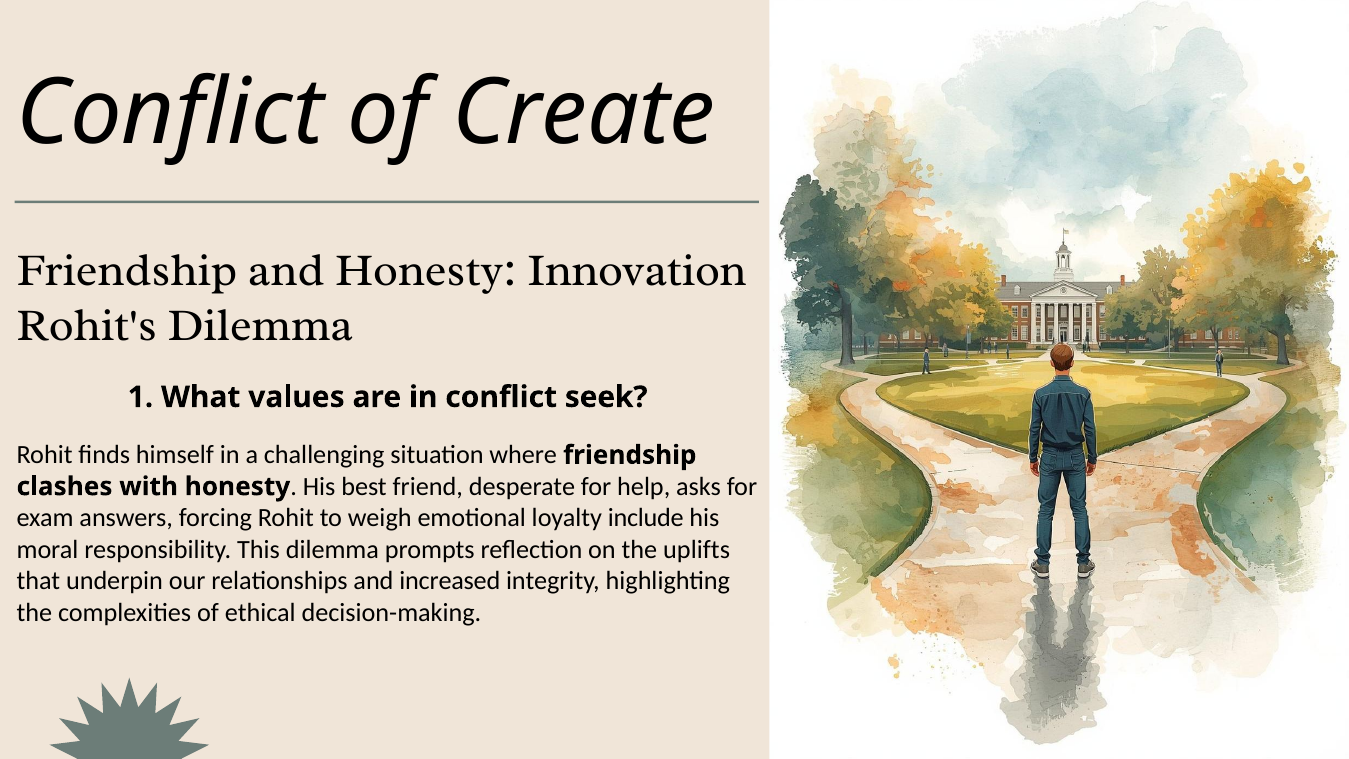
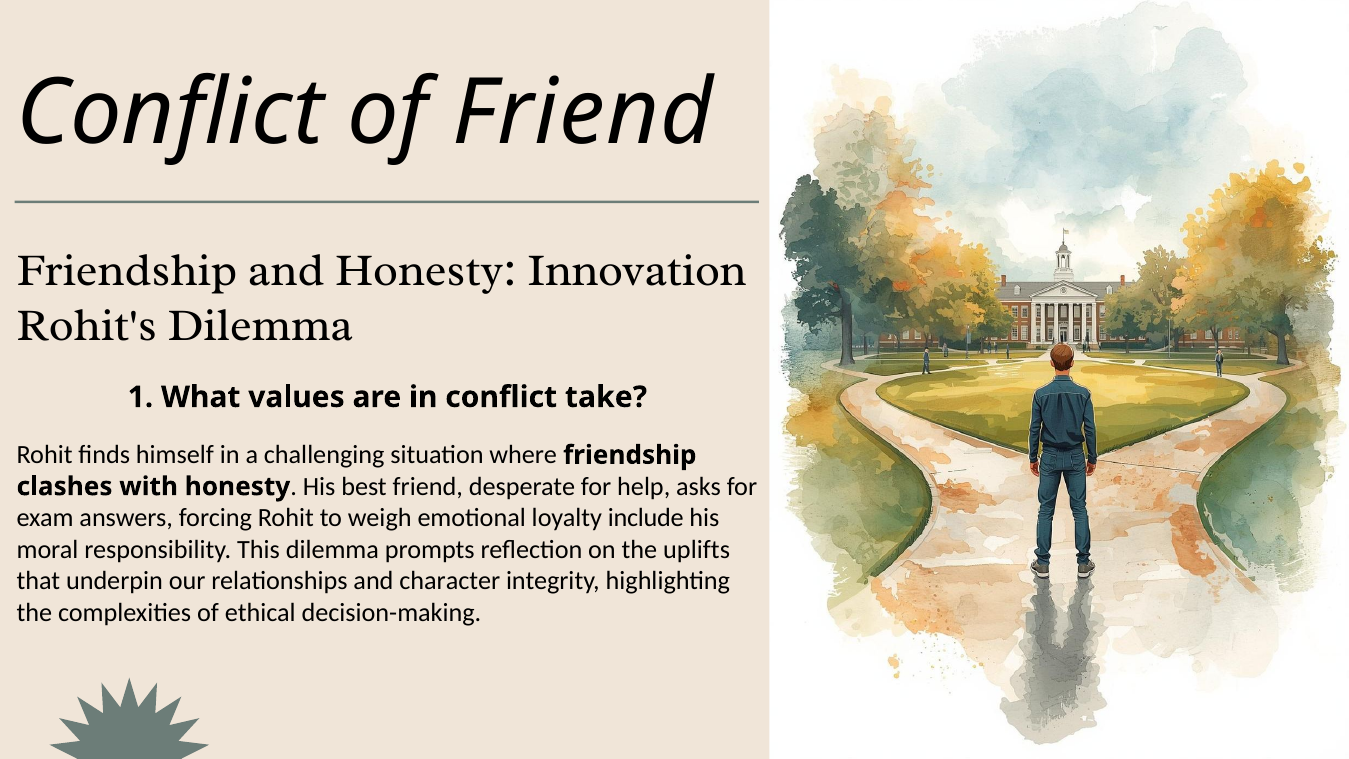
of Create: Create -> Friend (583, 113)
seek: seek -> take (606, 397)
increased: increased -> character (450, 581)
